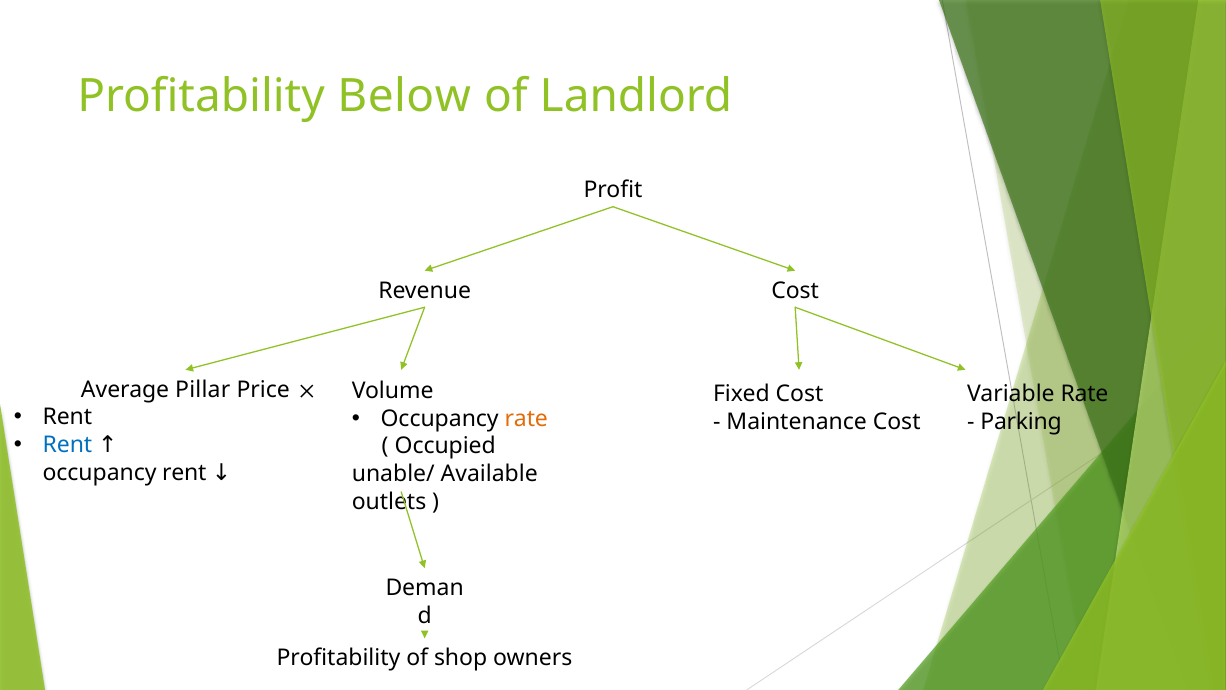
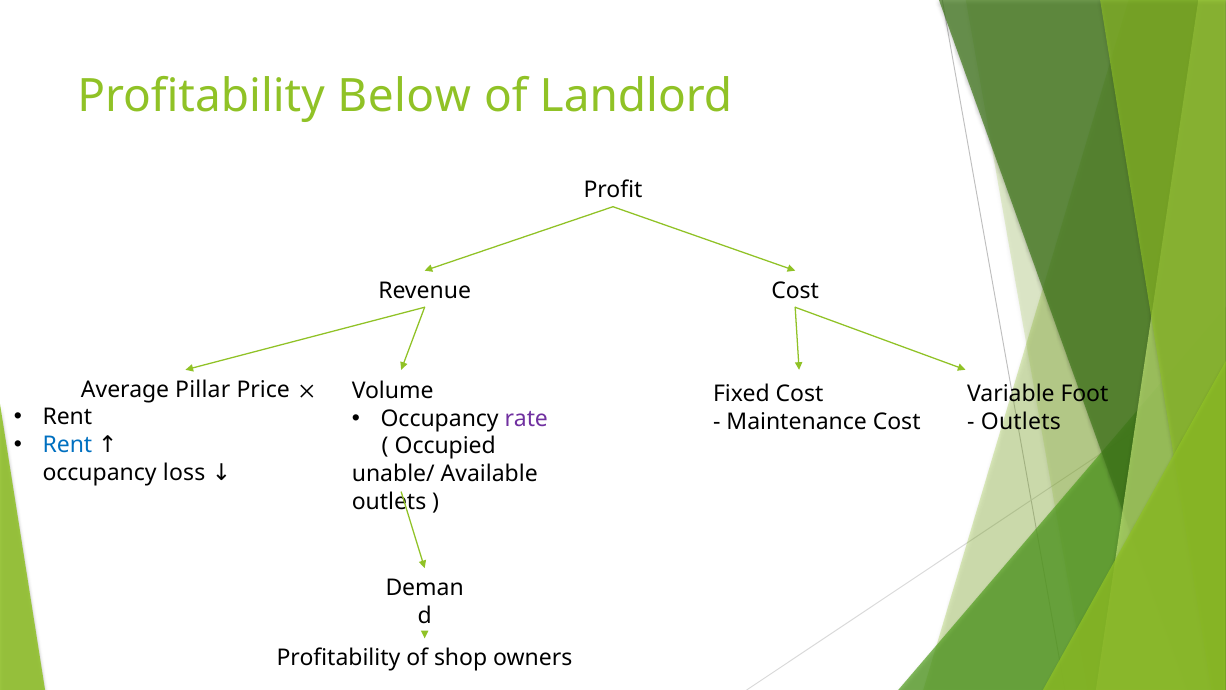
Variable Rate: Rate -> Foot (1084, 394)
rate colour: orange -> purple (526, 418)
Parking: Parking -> Outlets (1021, 422)
occupancy rent: rent -> loss (184, 472)
